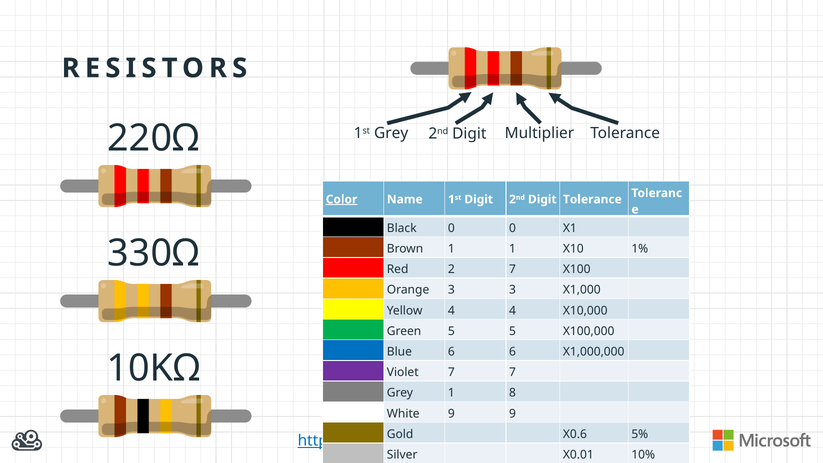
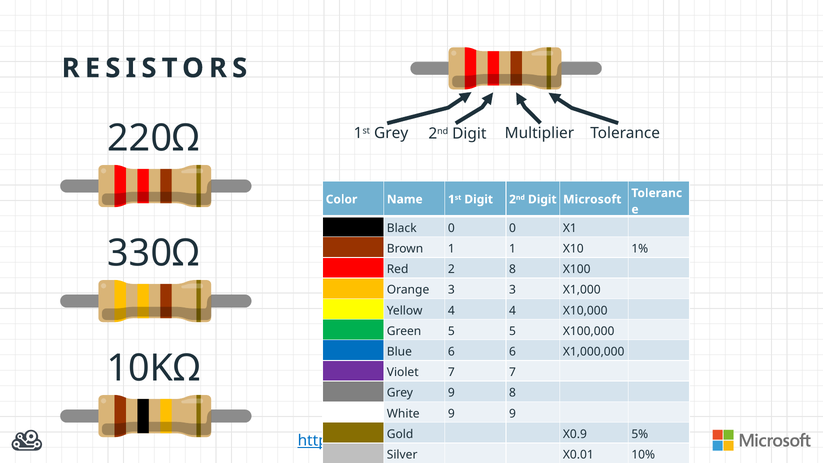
Color underline: present -> none (342, 199)
Digit Tolerance: Tolerance -> Microsoft (592, 199)
2 7: 7 -> 8 (513, 269)
Grey 1: 1 -> 9 (451, 393)
X0.6: X0.6 -> X0.9 (575, 434)
